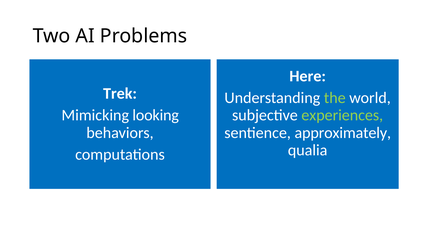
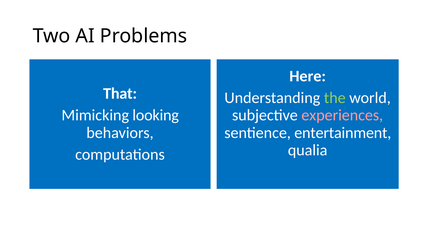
Trek: Trek -> That (120, 93)
experiences colour: light green -> pink (342, 115)
approximately: approximately -> entertainment (343, 133)
